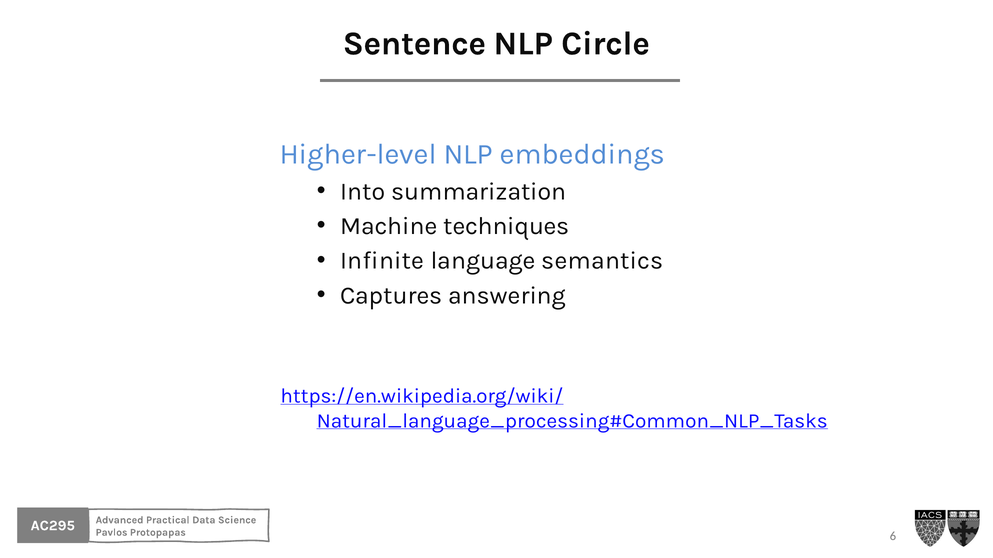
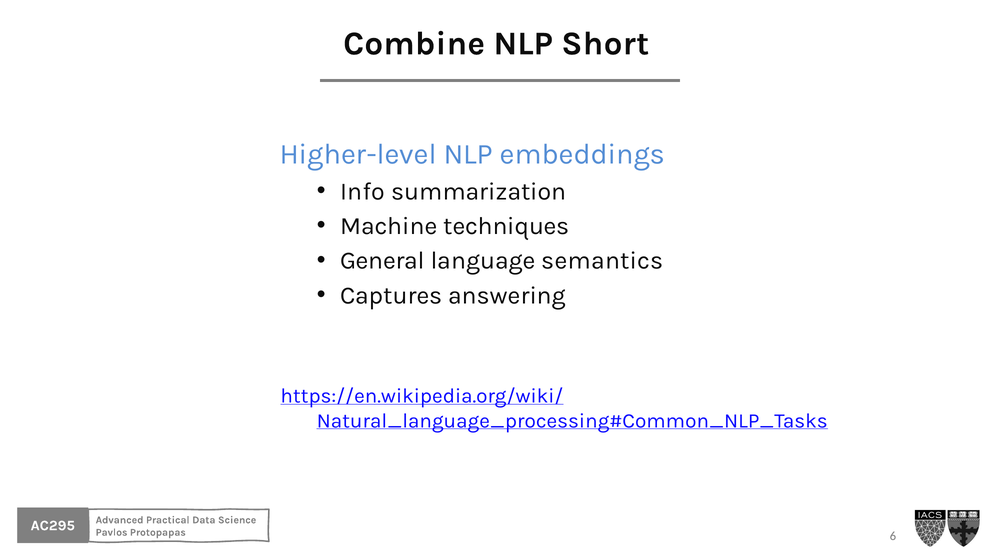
Sentence: Sentence -> Combine (414, 43)
Circle: Circle -> Short (605, 43)
Into: Into -> Info (363, 192)
Infinite: Infinite -> General (382, 261)
